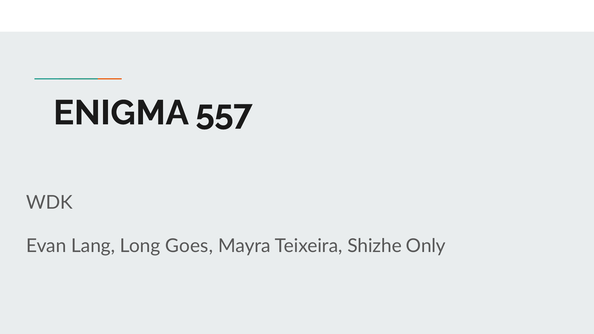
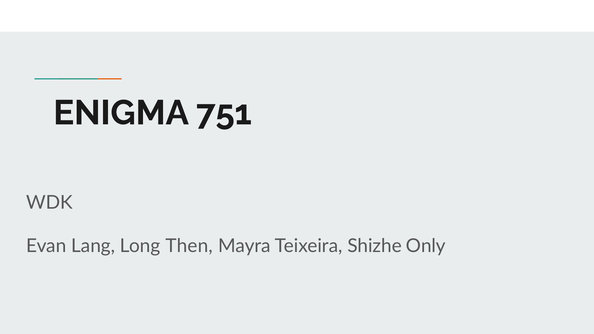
557: 557 -> 751 (224, 113)
Goes: Goes -> Then (189, 246)
